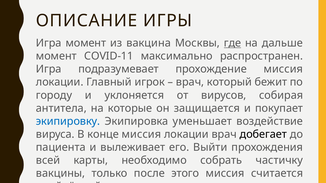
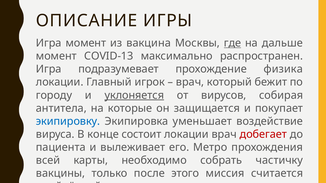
COVID-11: COVID-11 -> COVID-13 (109, 56)
прохождение миссия: миссия -> физика (283, 69)
уклоняется underline: none -> present (134, 95)
конце миссия: миссия -> состоит (142, 134)
добегает colour: black -> red (263, 134)
Выйти: Выйти -> Метро (210, 148)
